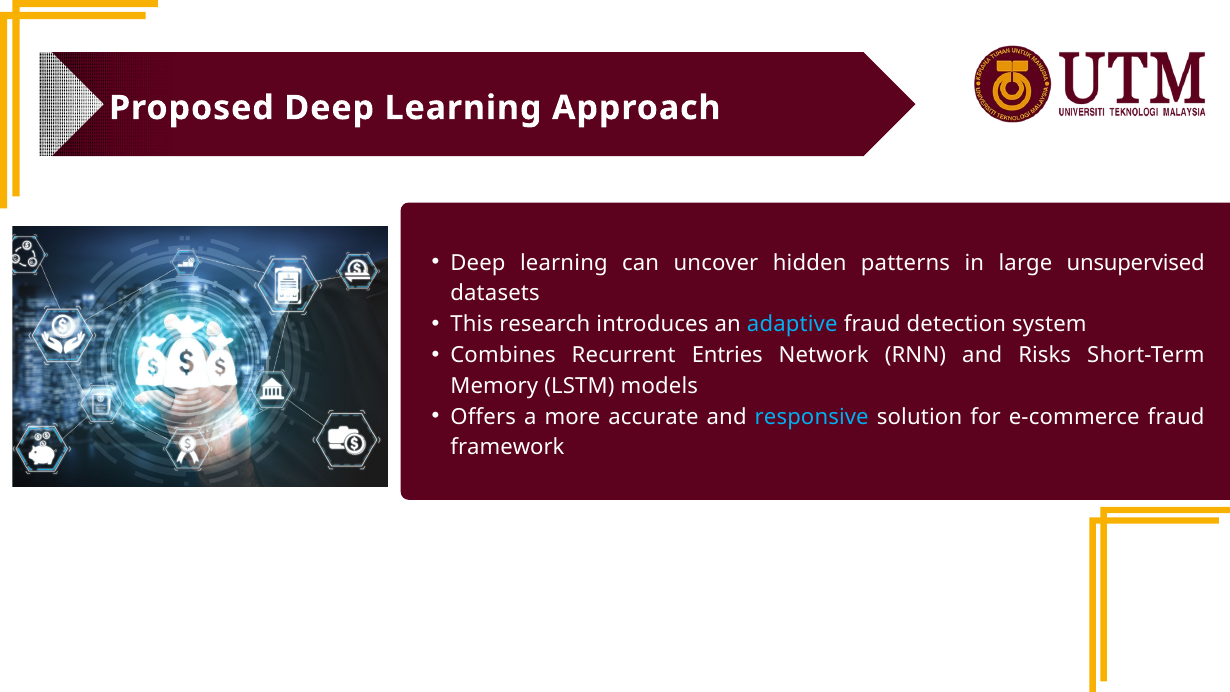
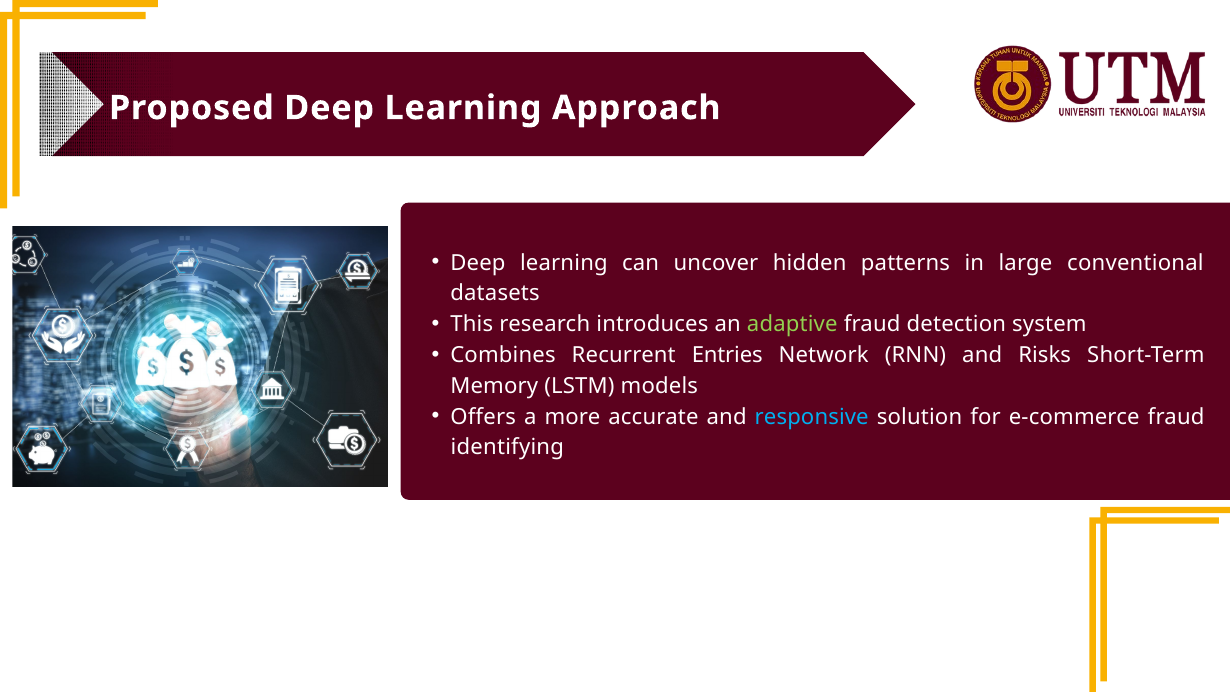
unsupervised: unsupervised -> conventional (1135, 263)
adaptive colour: light blue -> light green (792, 324)
framework: framework -> identifying (507, 447)
